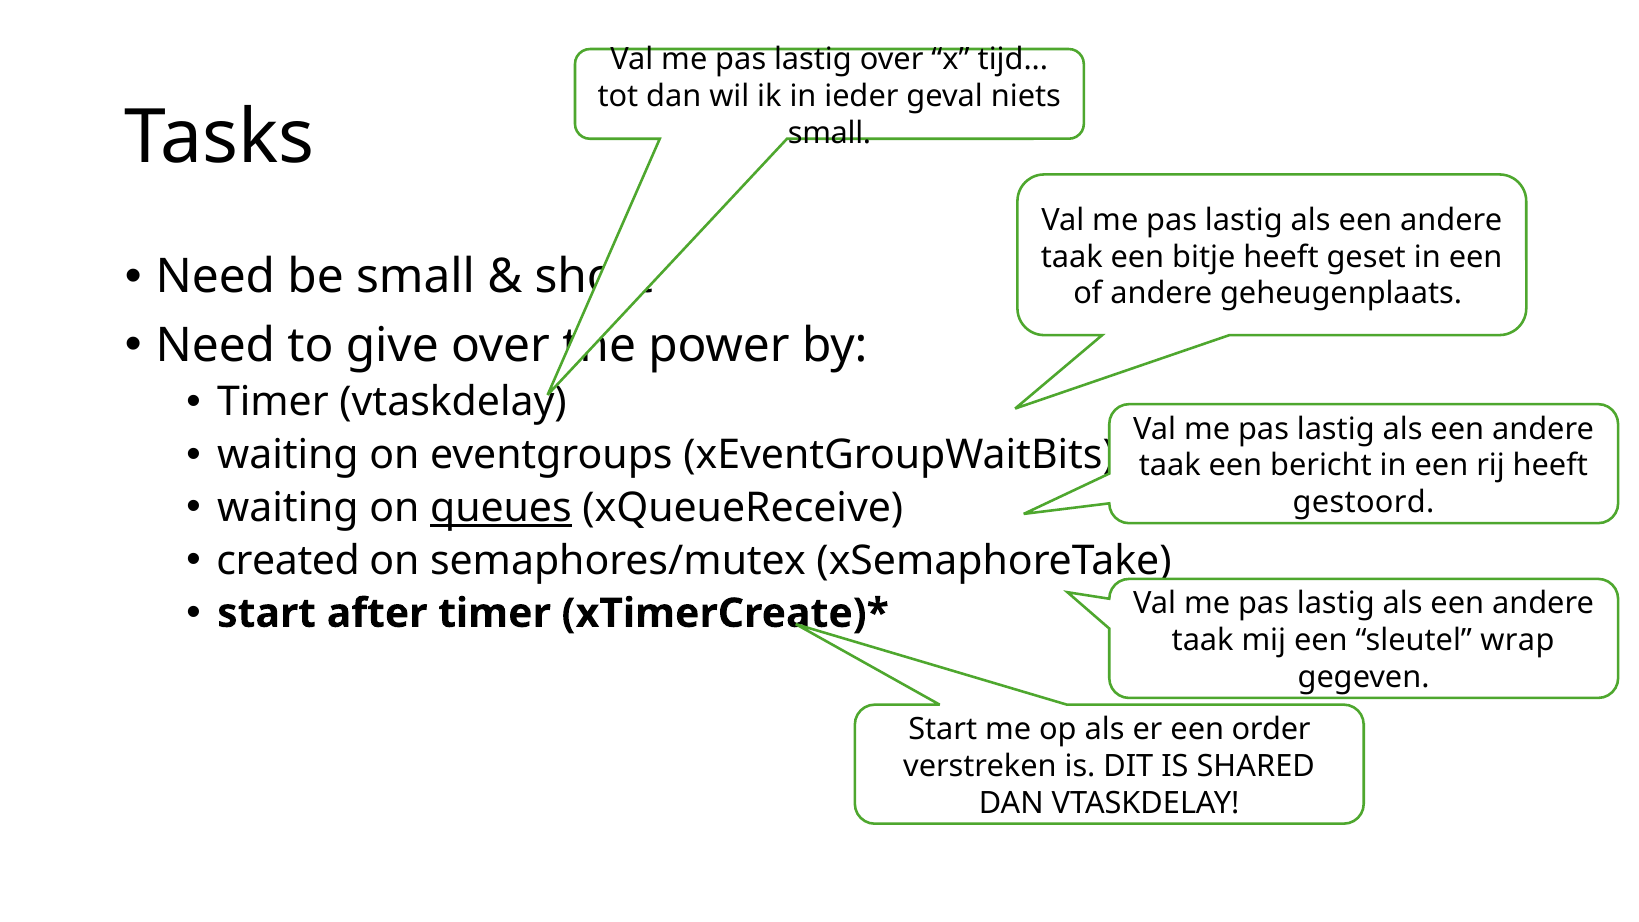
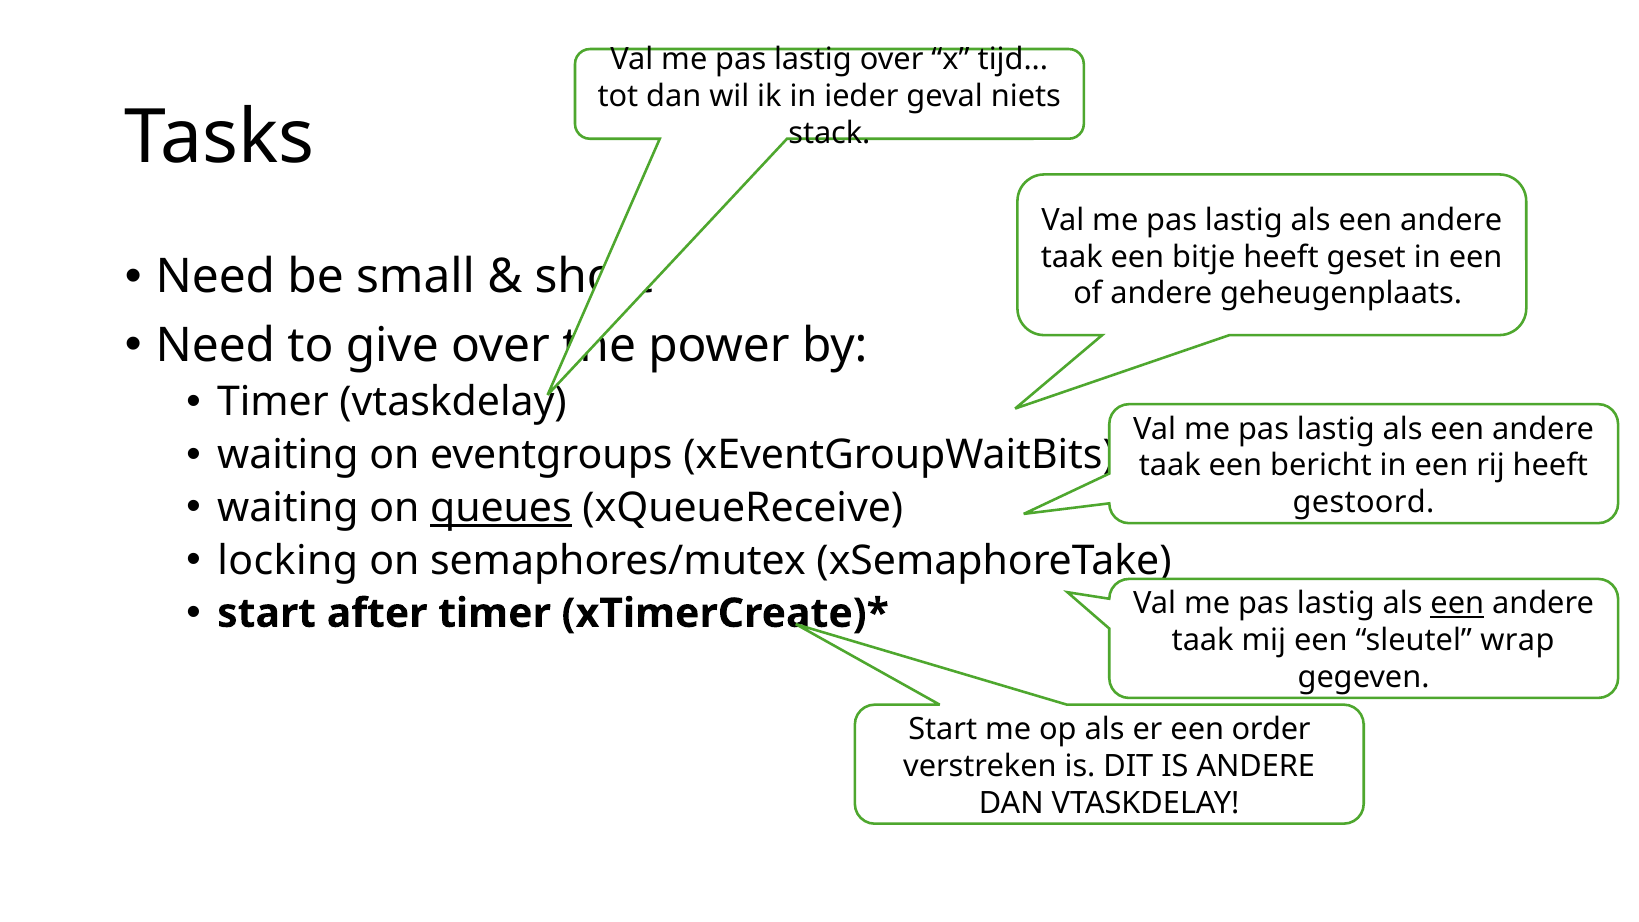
small: small -> stack (829, 133)
created: created -> locking (288, 561)
een underline: none -> present (1457, 604)
IS SHARED: SHARED -> ANDERE (1256, 766)
